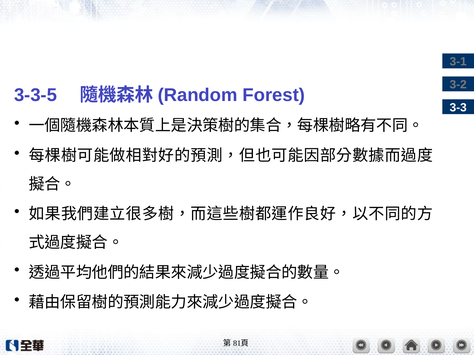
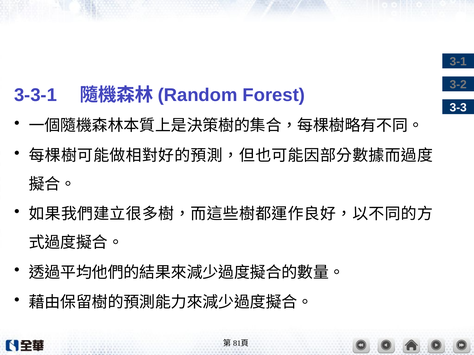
3-3-5: 3-3-5 -> 3-3-1 (36, 95)
